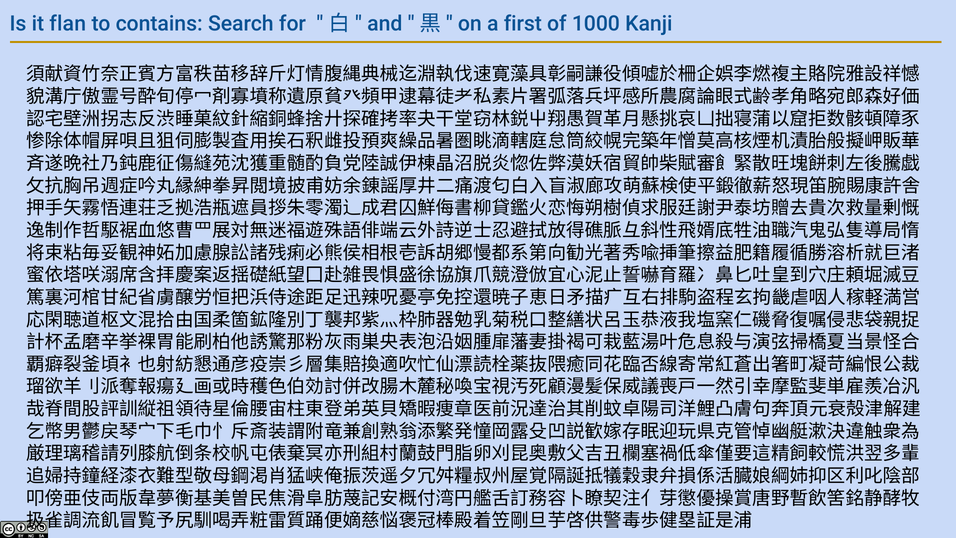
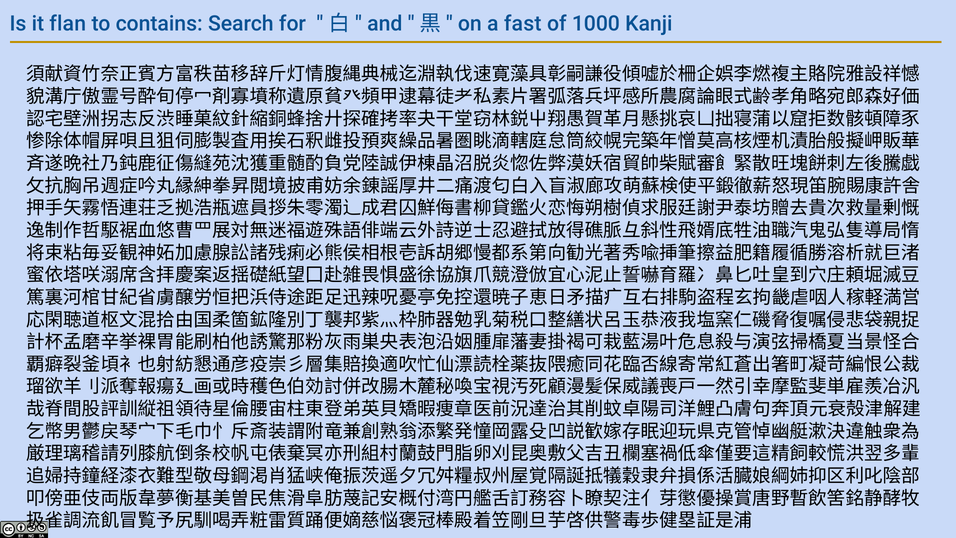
first: first -> fast (523, 24)
